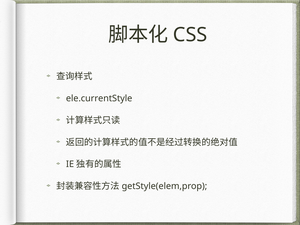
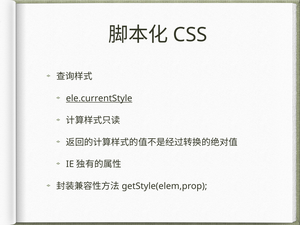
ele.currentStyle underline: none -> present (99, 98)
